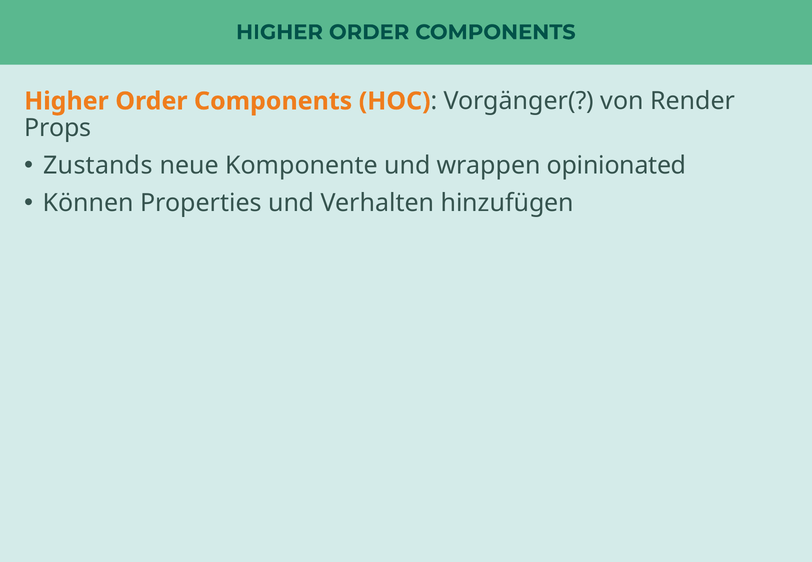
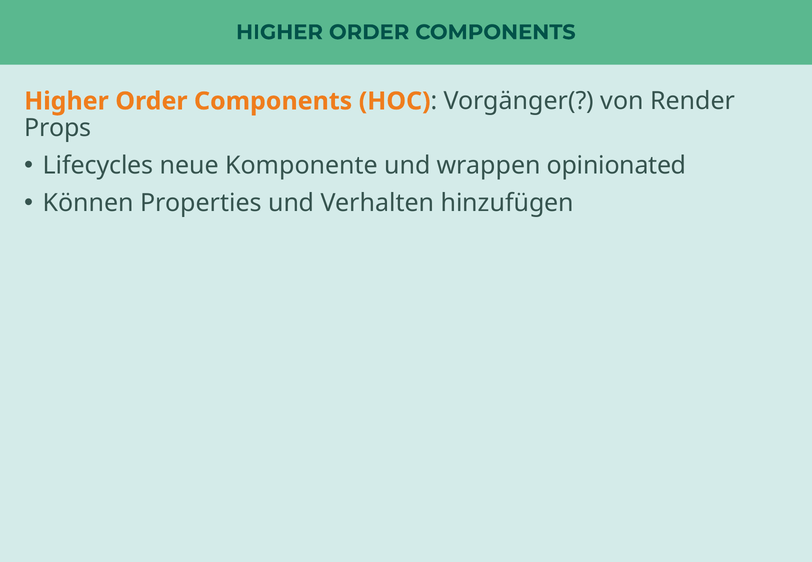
Zustands: Zustands -> Lifecycles (98, 166)
